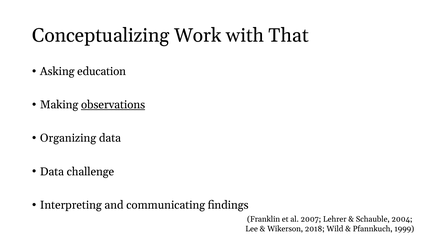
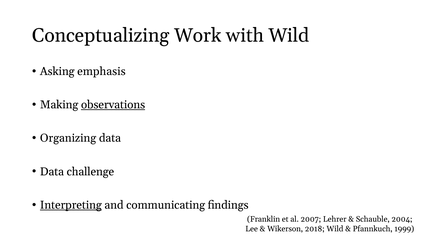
with That: That -> Wild (289, 35)
education: education -> emphasis (101, 71)
Interpreting underline: none -> present (71, 205)
